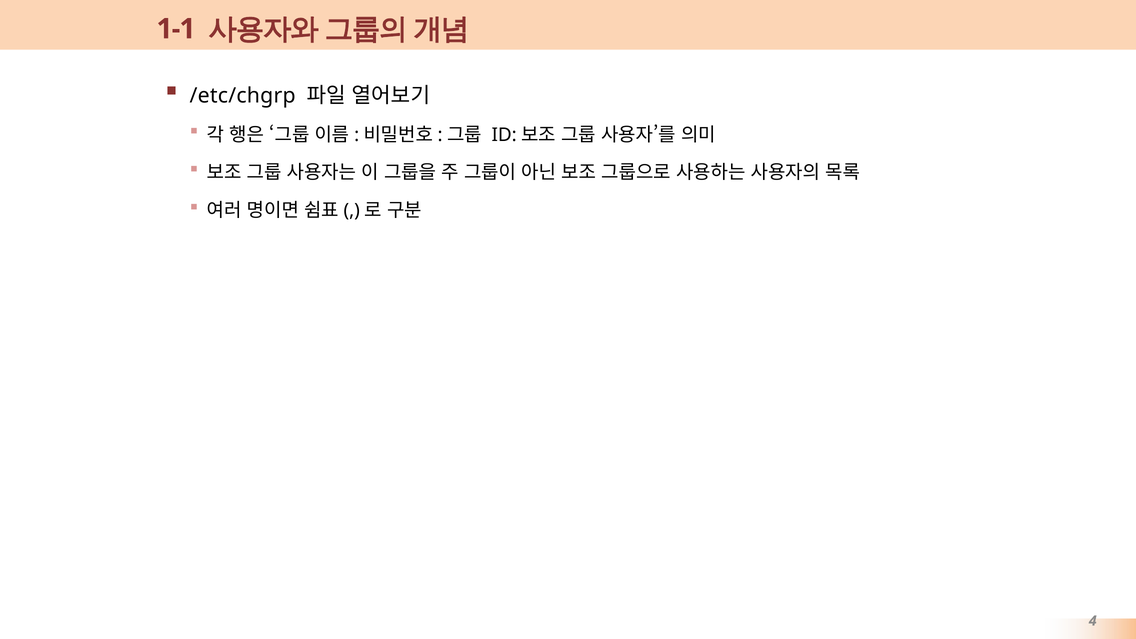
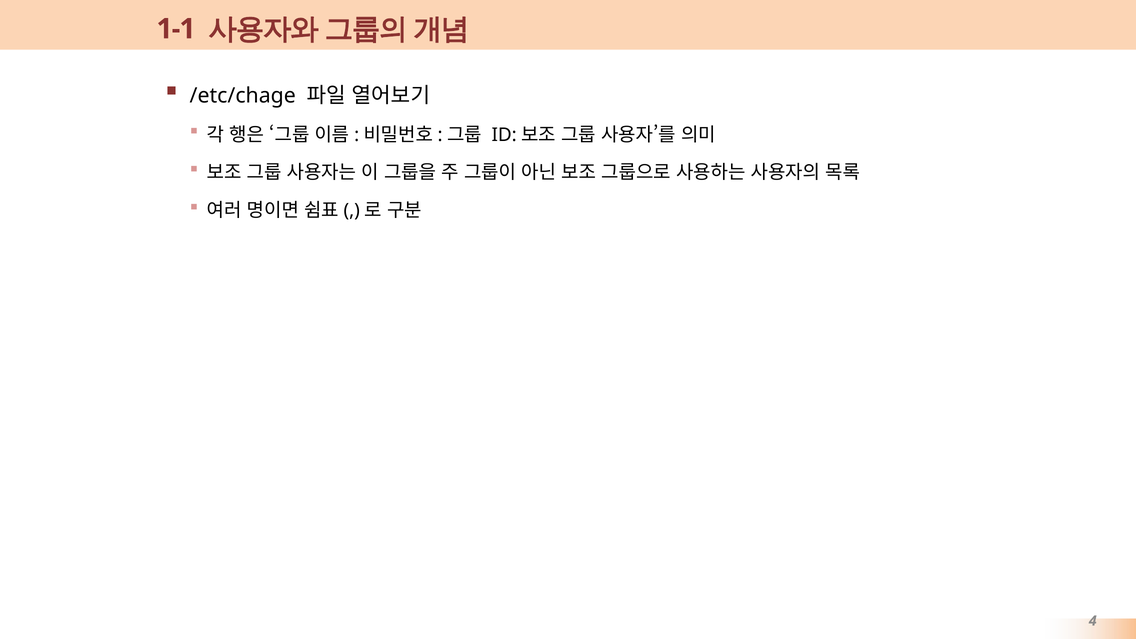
/etc/chgrp: /etc/chgrp -> /etc/chage (243, 96)
